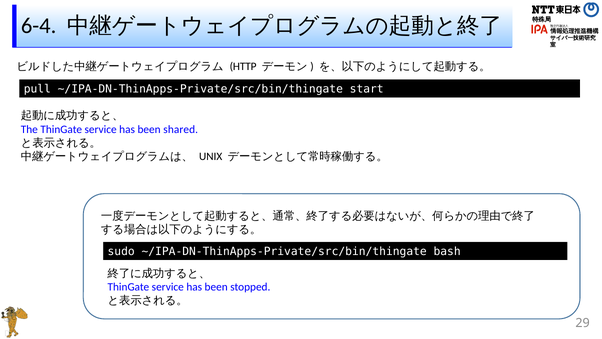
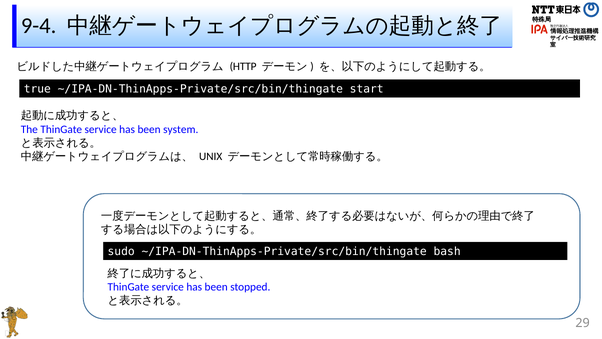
6-4: 6-4 -> 9-4 (39, 26)
pull: pull -> true (37, 89)
shared: shared -> system (181, 129)
